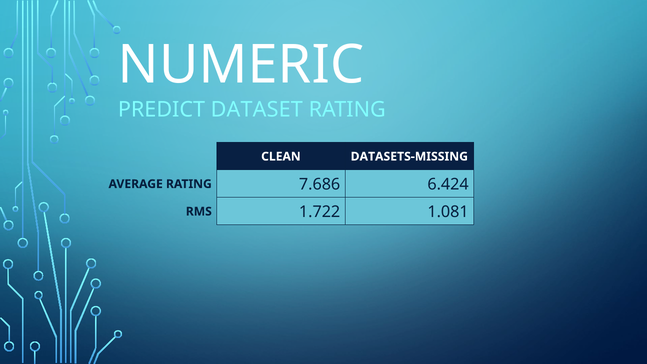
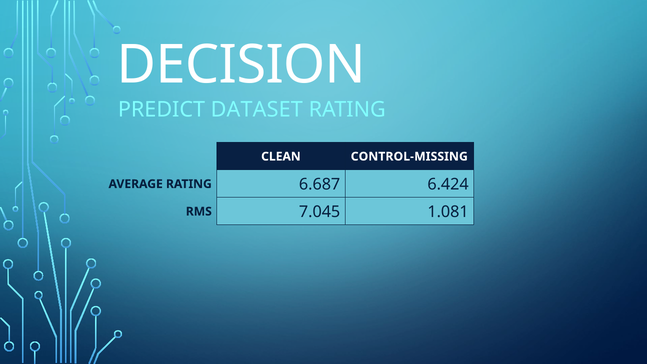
NUMERIC: NUMERIC -> DECISION (241, 65)
DATASETS-MISSING: DATASETS-MISSING -> CONTROL-MISSING (409, 156)
7.686: 7.686 -> 6.687 (320, 184)
1.722: 1.722 -> 7.045 (320, 212)
